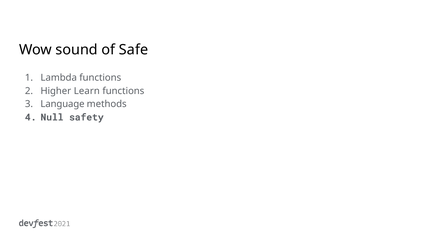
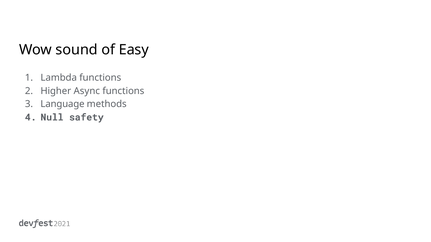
Safe: Safe -> Easy (134, 50)
Learn: Learn -> Async (87, 91)
